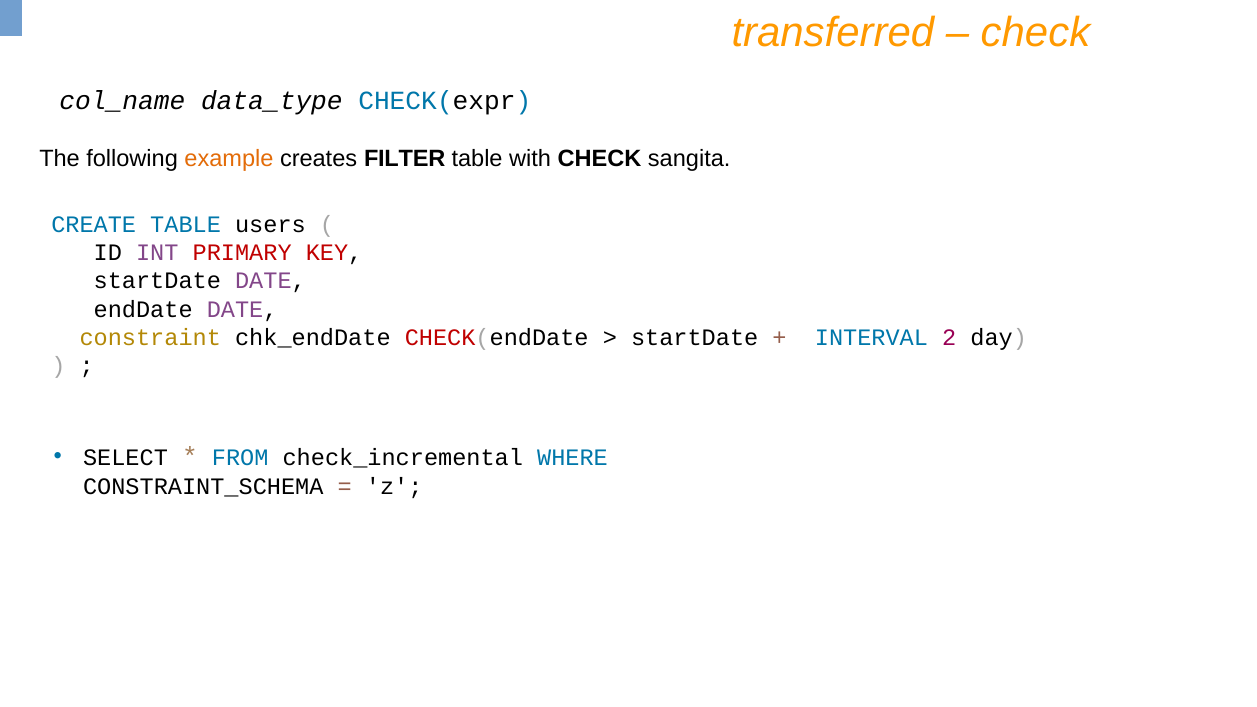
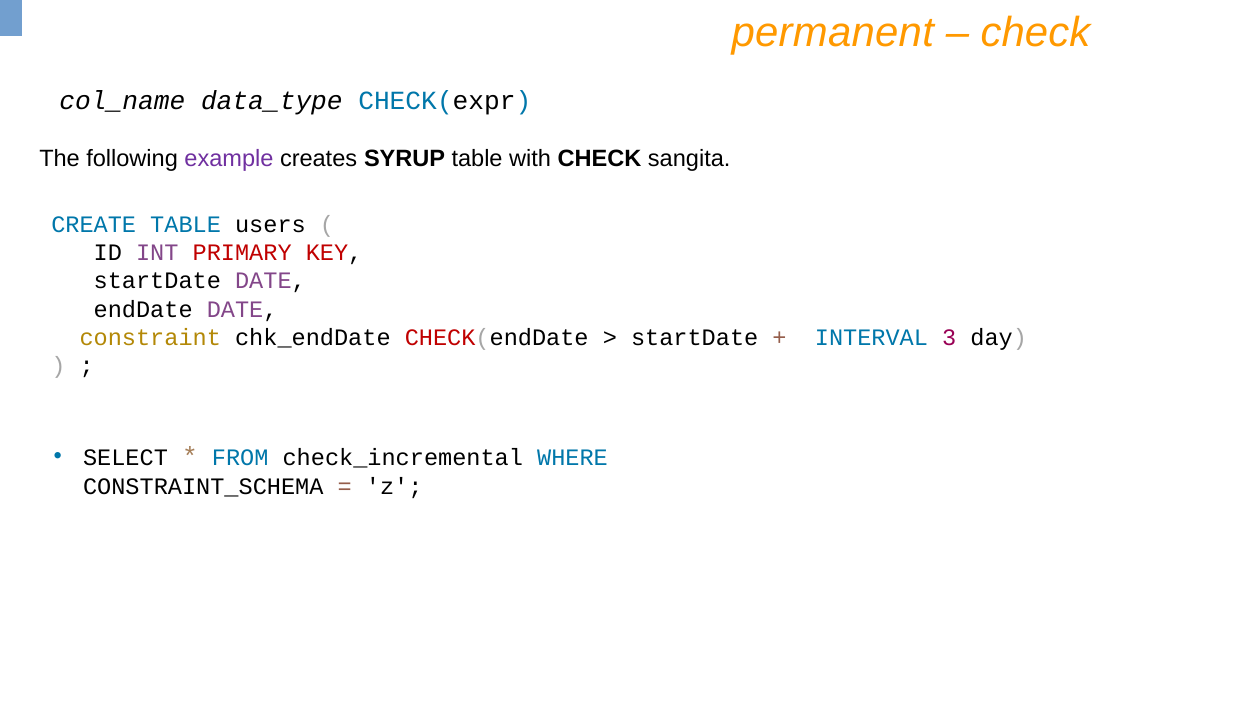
transferred: transferred -> permanent (833, 33)
example colour: orange -> purple (229, 159)
FILTER: FILTER -> SYRUP (405, 159)
2: 2 -> 3 (949, 338)
